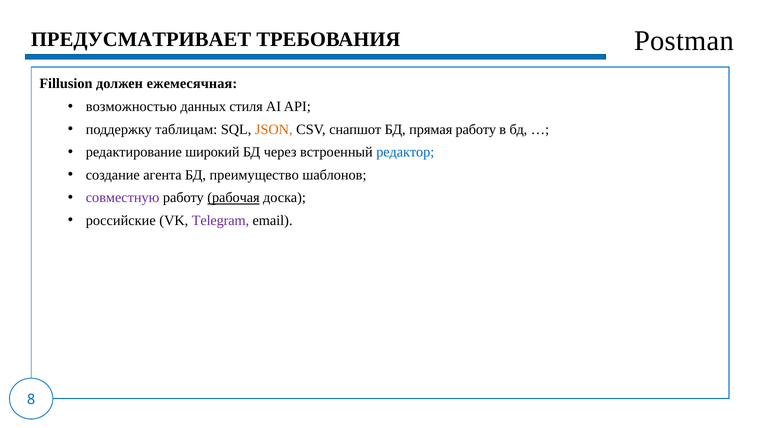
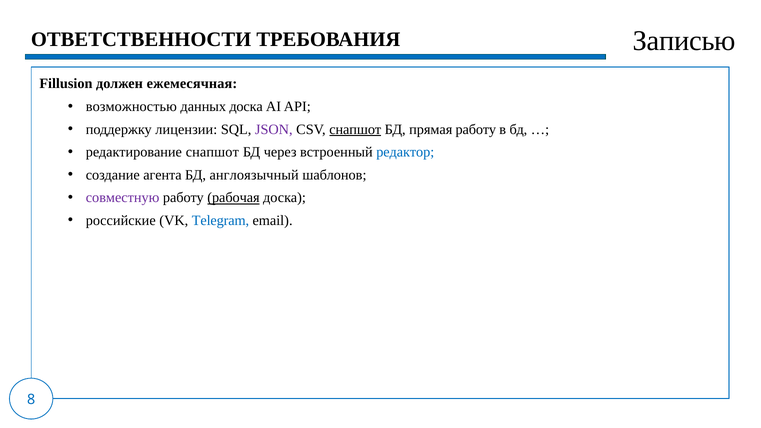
Postman: Postman -> Записью (684, 41)
ПРЕДУСМАТРИВАЕТ: ПРЕДУСМАТРИВАЕТ -> ОТВЕТСТВЕННОСТИ (141, 40)
данных стиля: стиля -> доска (246, 107)
таблицам: таблицам -> лицензии (186, 129)
JSON colour: orange -> purple (274, 129)
снапшот underline: none -> present (355, 129)
редактирование широкий: широкий -> снапшот (212, 152)
преимущество: преимущество -> англоязычный (254, 175)
Telegram colour: purple -> blue (220, 221)
